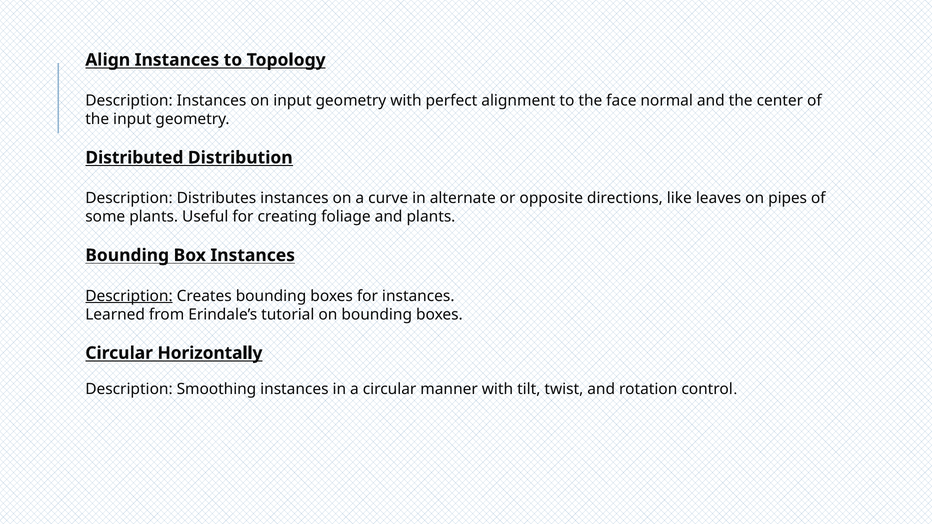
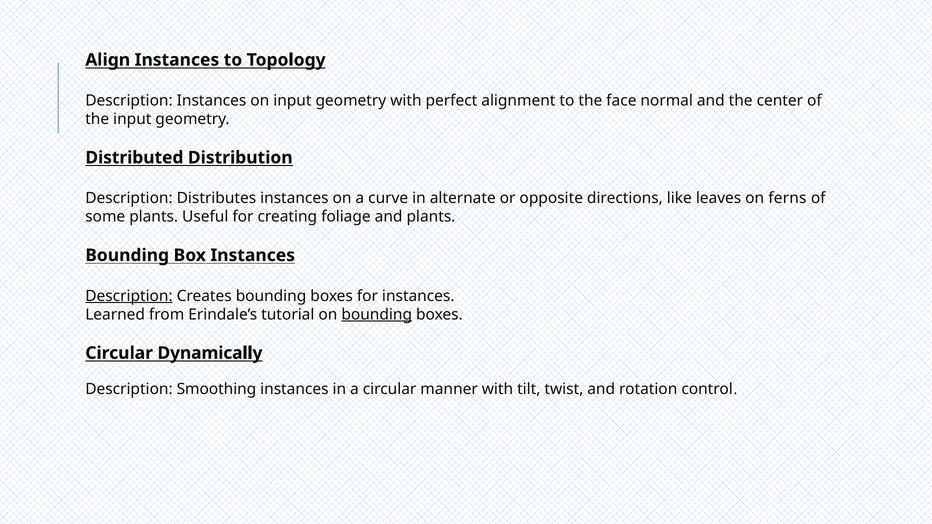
pipes: pipes -> ferns (787, 198)
bounding underline: none -> present (377, 315)
Horizontally: Horizontally -> Dynamically (210, 353)
